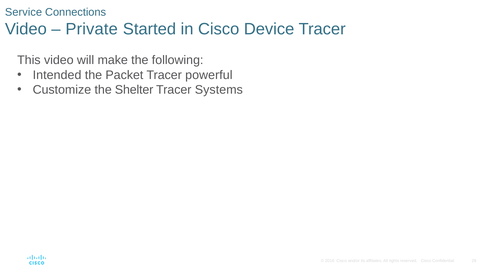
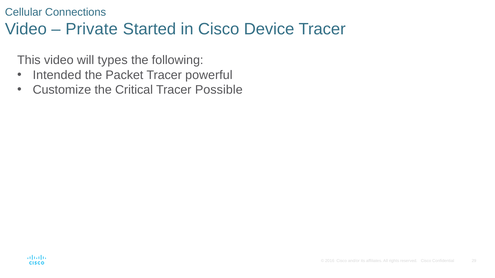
Service: Service -> Cellular (24, 12)
make: make -> types (113, 60)
Shelter: Shelter -> Critical (134, 90)
Systems: Systems -> Possible (219, 90)
